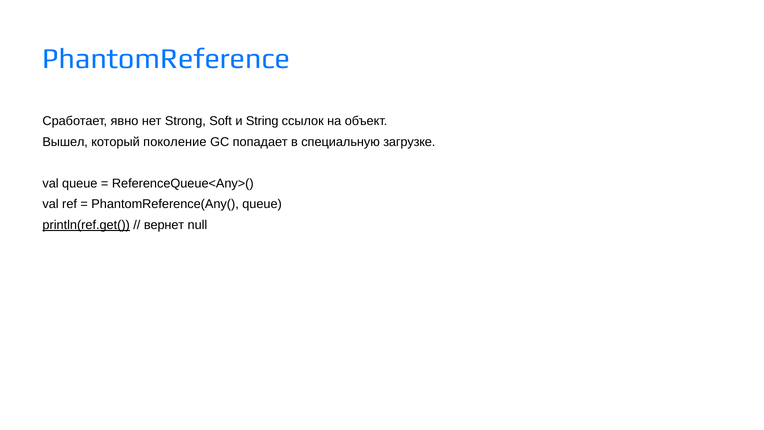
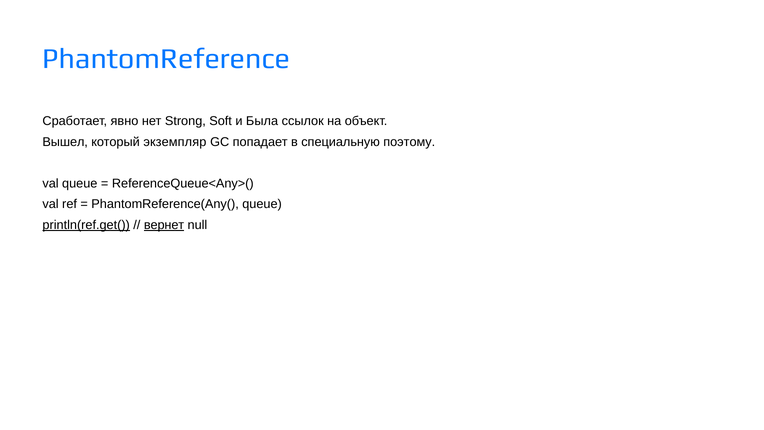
String: String -> Была (262, 121)
поколение: поколение -> экземпляр (175, 142)
загрузке: загрузке -> поэтому (409, 142)
вернет underline: none -> present (164, 225)
